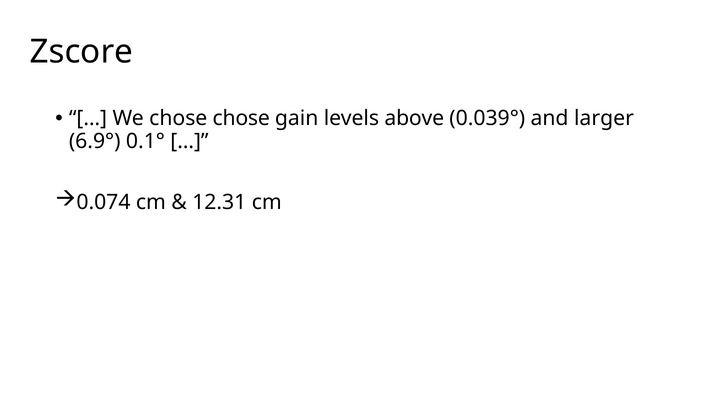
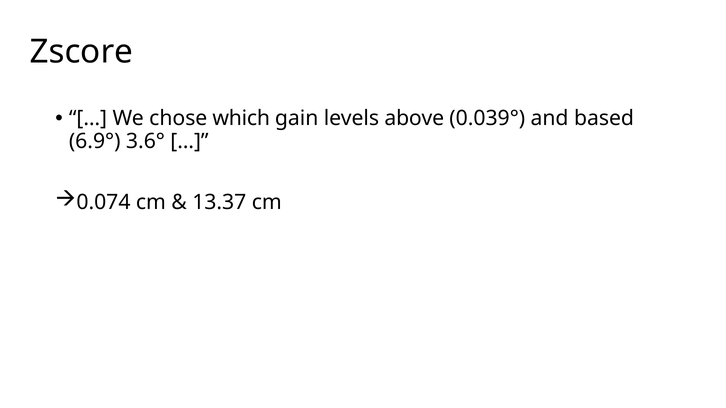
chose chose: chose -> which (241, 118)
larger: larger -> based (604, 118)
0.1°: 0.1° -> 3.6° (145, 141)
12.31: 12.31 -> 13.37 (219, 202)
